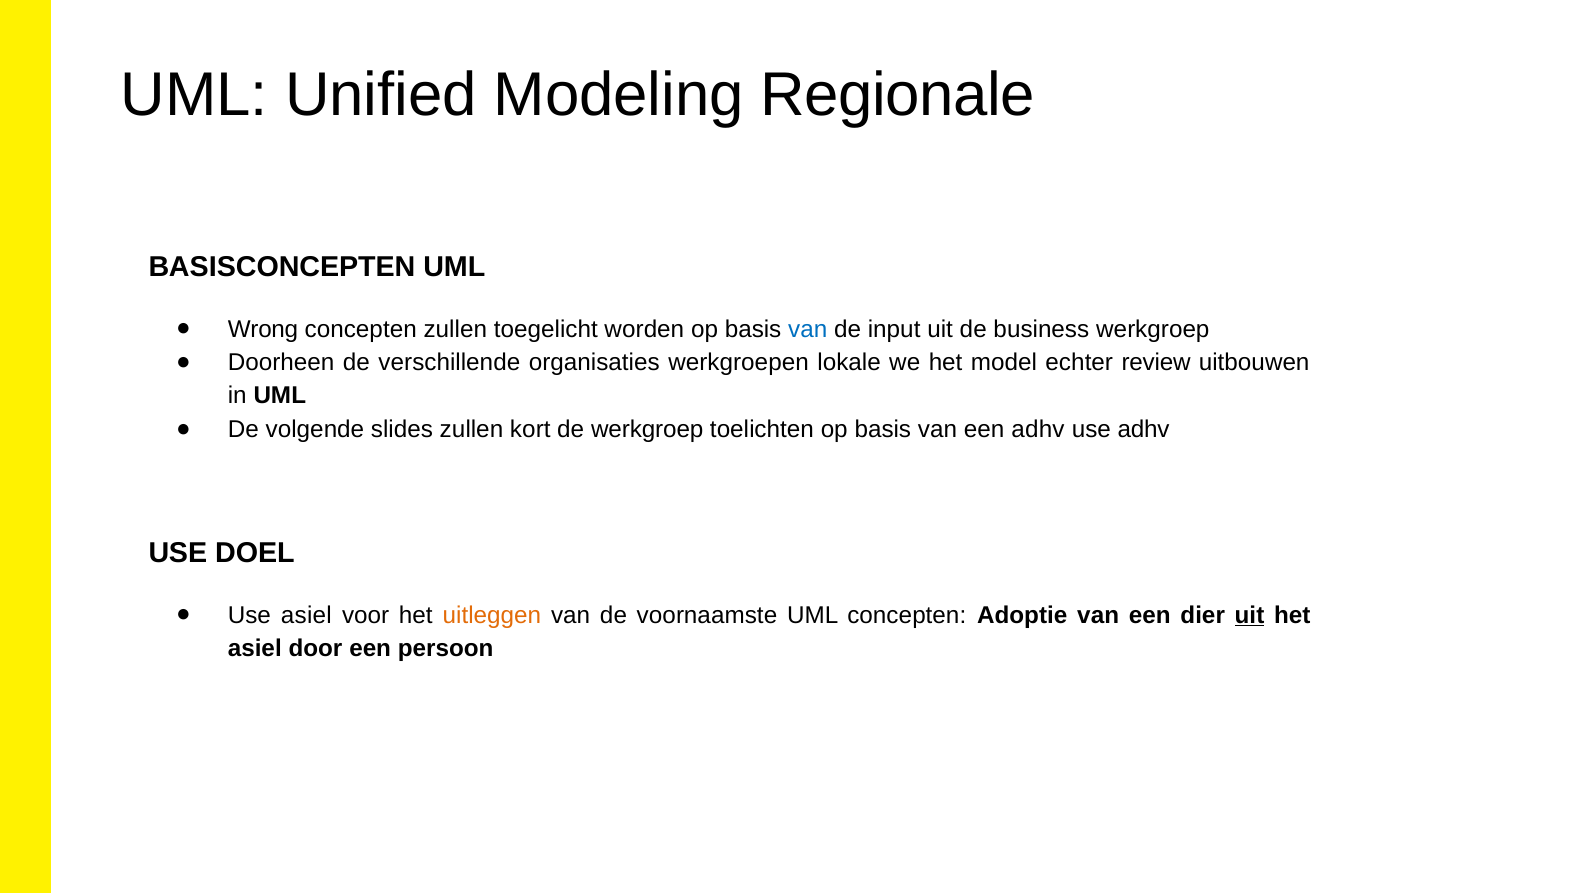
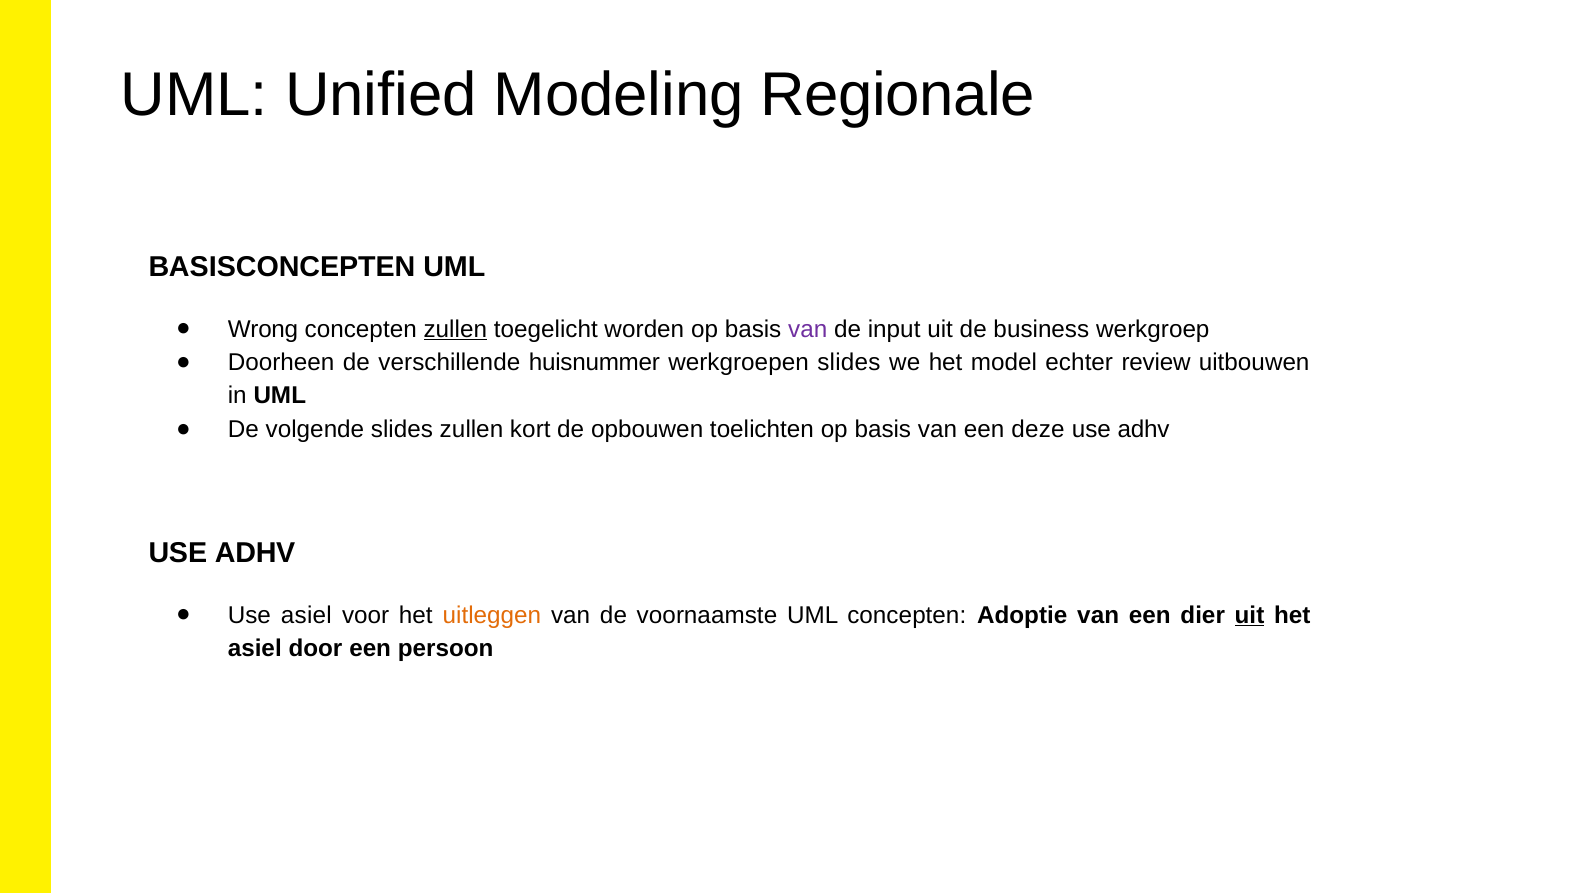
zullen underline: none -> present (455, 329)
van colour: blue -> purple (808, 329)
organisaties: organisaties -> huisnummer (594, 362)
werkgroepen lokale: lokale -> slides (849, 362)
de werkgroep: werkgroep -> opbouwen (647, 429)
een adhv: adhv -> deze (1038, 429)
DOEL: DOEL -> ADHV (255, 553)
